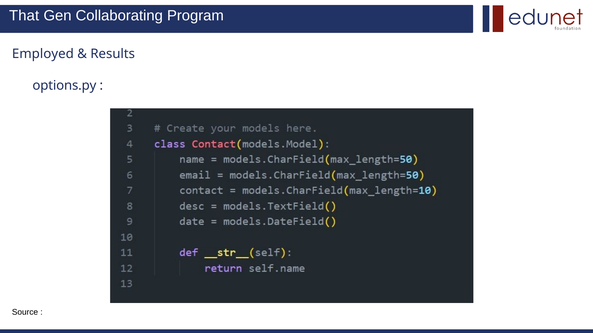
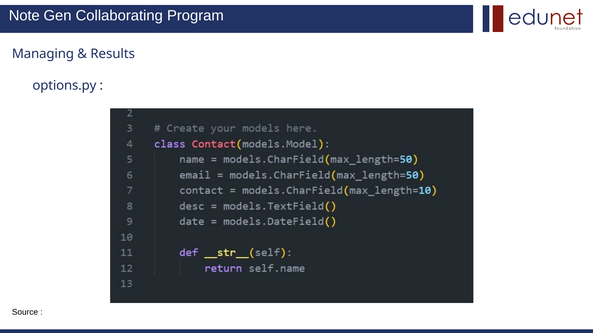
That: That -> Note (24, 16)
Employed: Employed -> Managing (43, 54)
